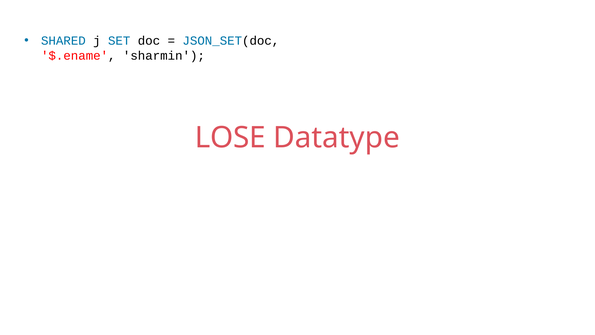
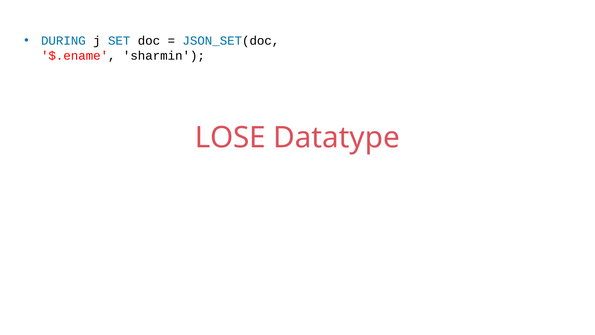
SHARED: SHARED -> DURING (63, 41)
